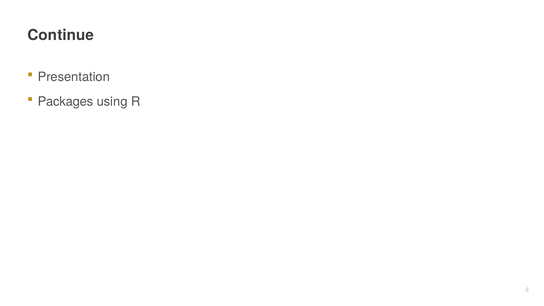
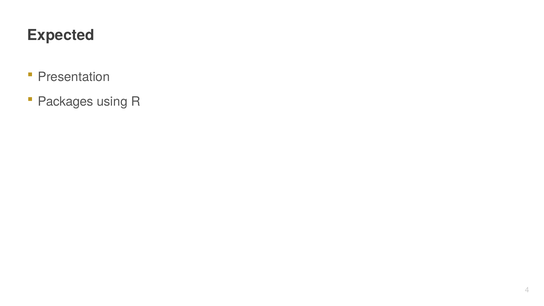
Continue: Continue -> Expected (61, 35)
